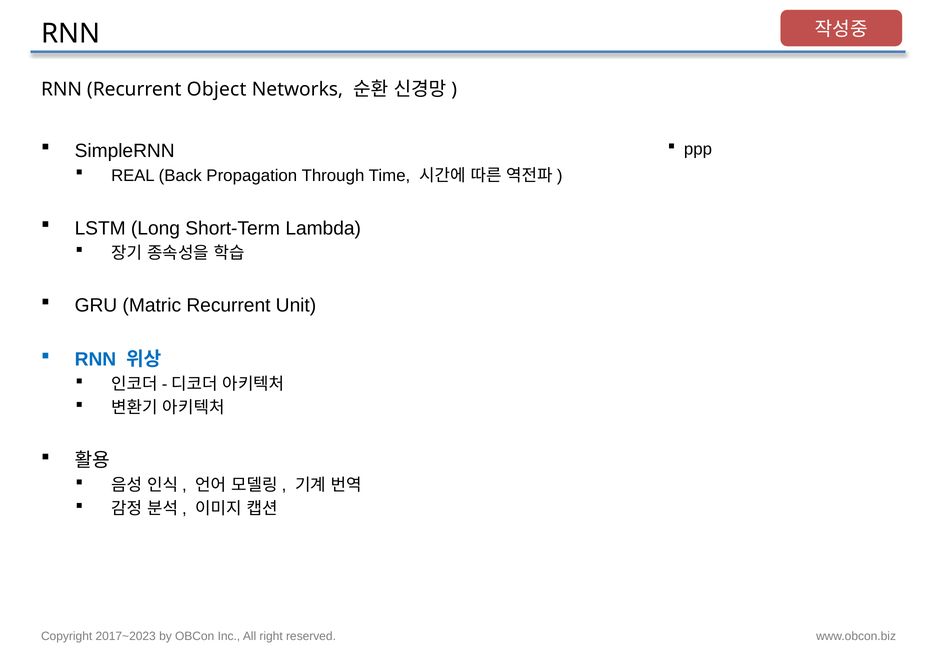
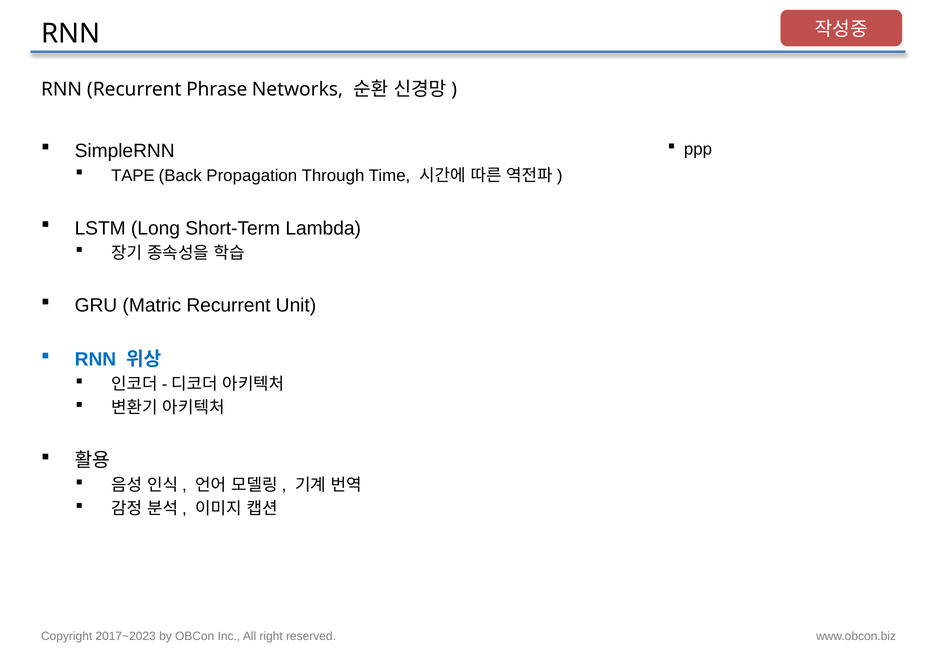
Object: Object -> Phrase (217, 89)
REAL: REAL -> TAPE (133, 176)
